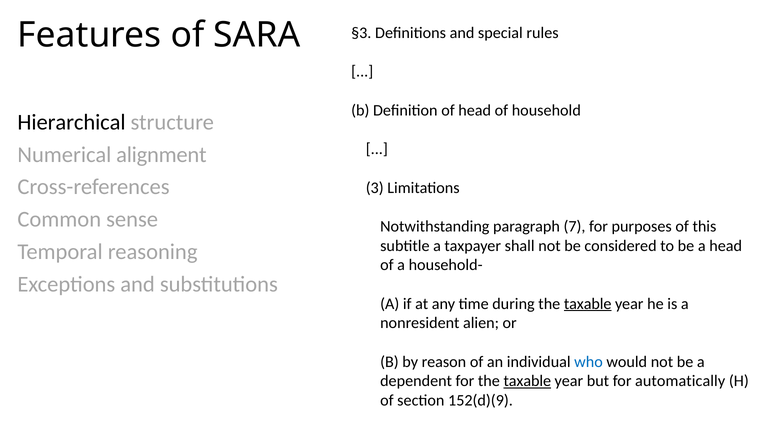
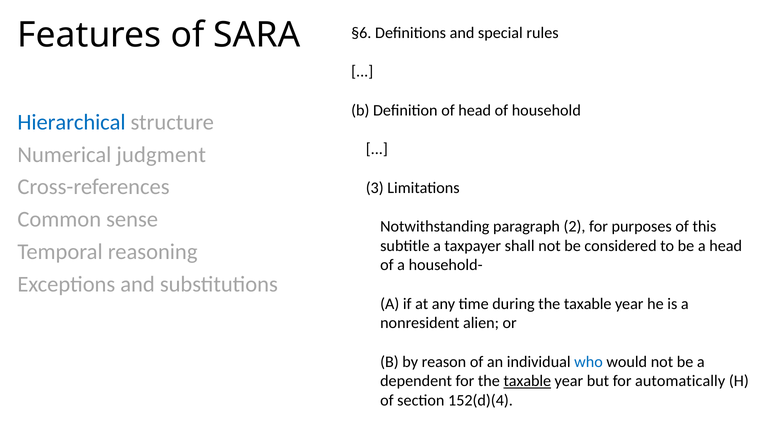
§3: §3 -> §6 (361, 33)
Hierarchical colour: black -> blue (72, 122)
alignment: alignment -> judgment (161, 155)
7: 7 -> 2 (575, 227)
taxable underline: present -> none (588, 304)
152(d)(9: 152(d)(9 -> 152(d)(4 (480, 401)
